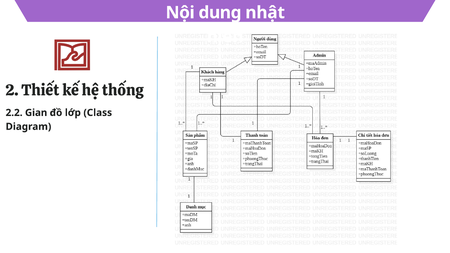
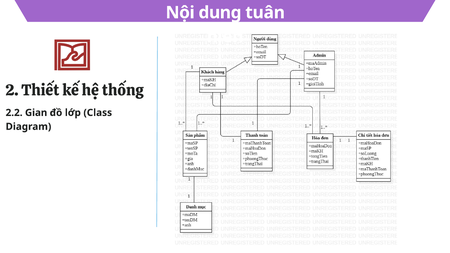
nhật: nhật -> tuân (265, 13)
